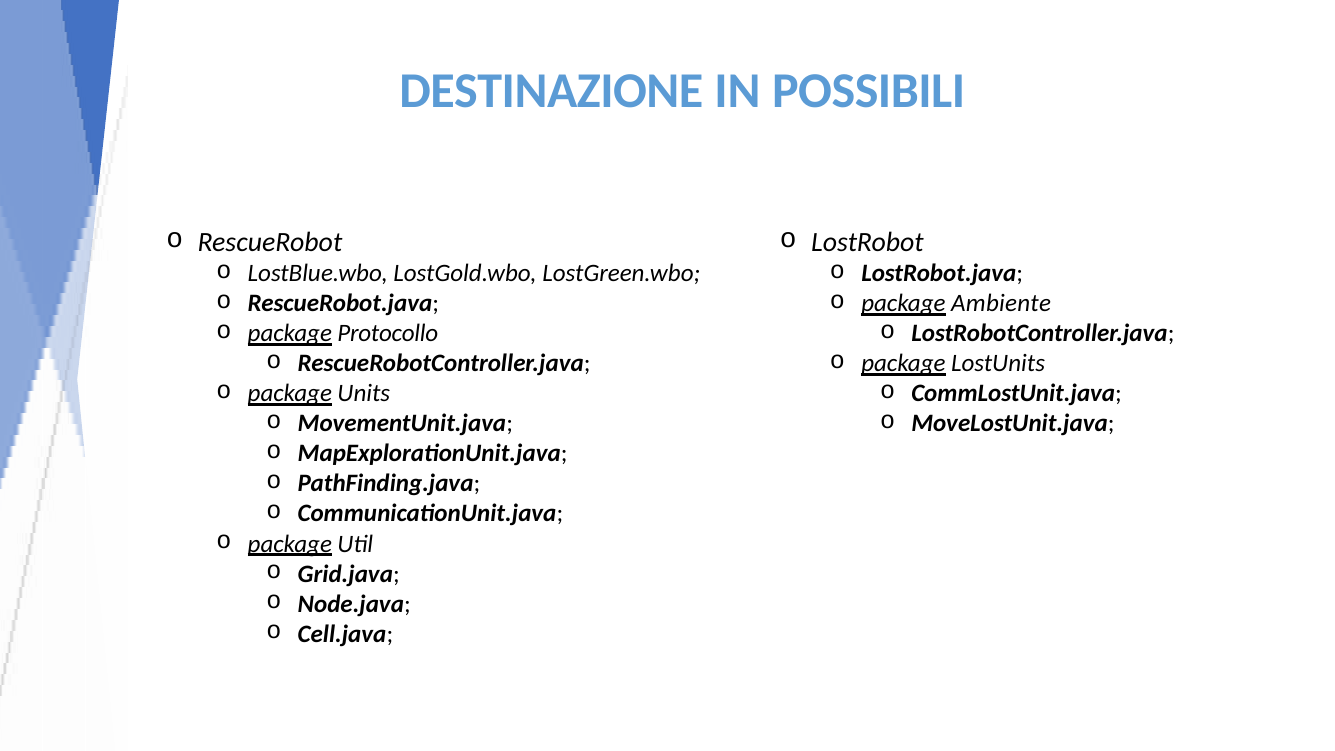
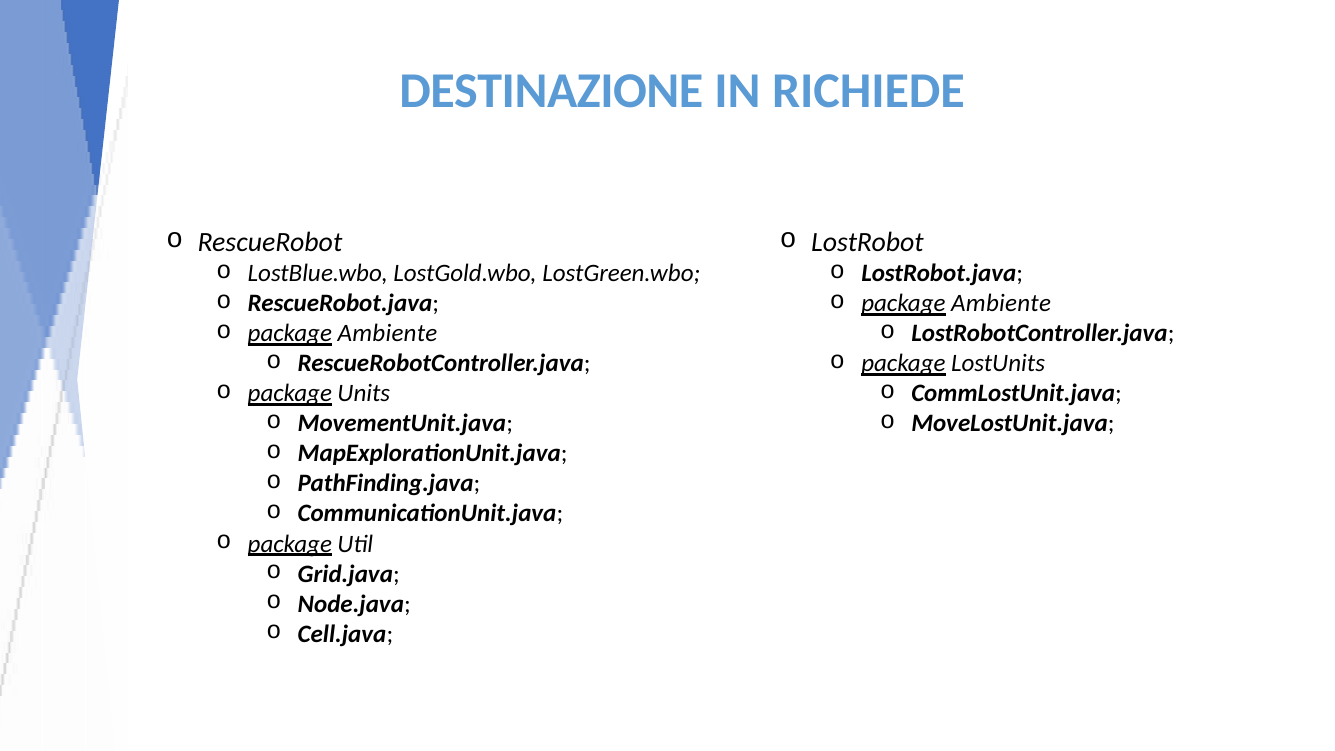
POSSIBILI: POSSIBILI -> RICHIEDE (868, 91)
Protocollo: Protocollo -> Ambiente (388, 333)
